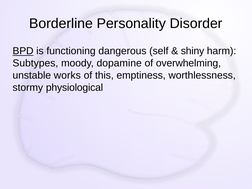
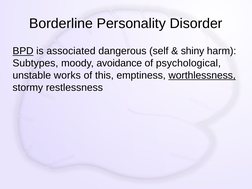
functioning: functioning -> associated (71, 51)
dopamine: dopamine -> avoidance (119, 63)
overwhelming: overwhelming -> psychological (188, 63)
worthlessness underline: none -> present (202, 75)
physiological: physiological -> restlessness (74, 88)
